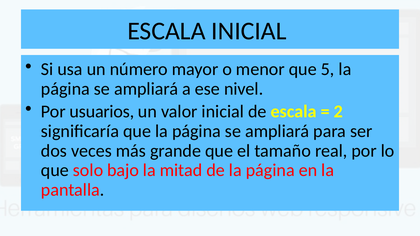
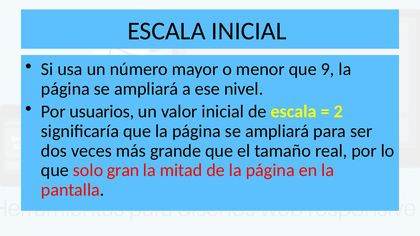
5: 5 -> 9 (328, 69)
bajo: bajo -> gran (123, 170)
